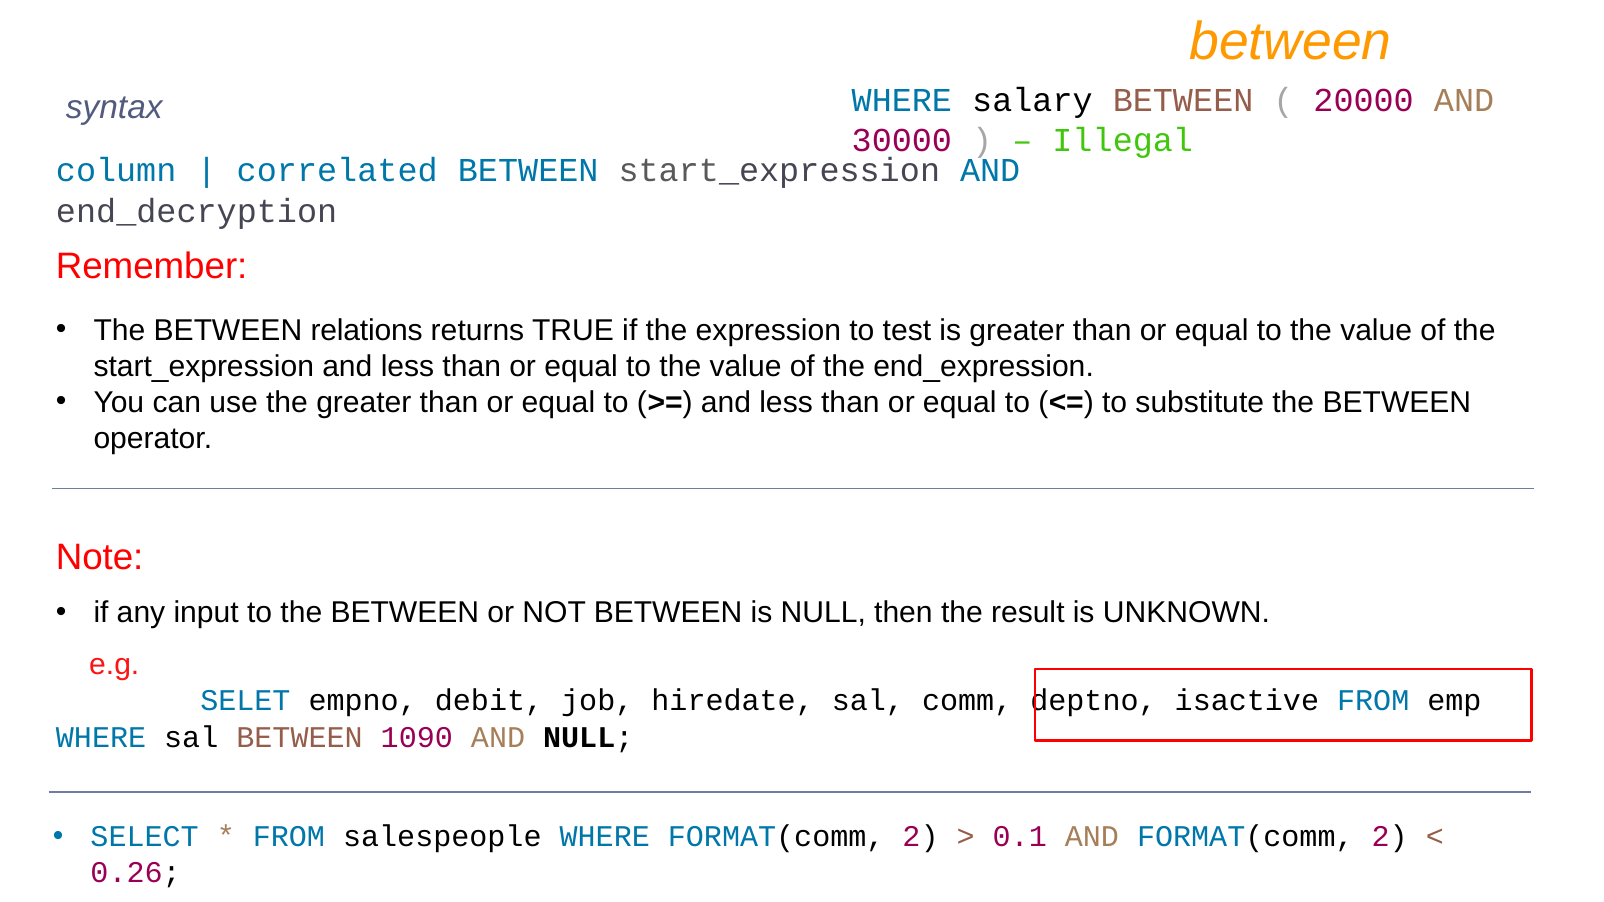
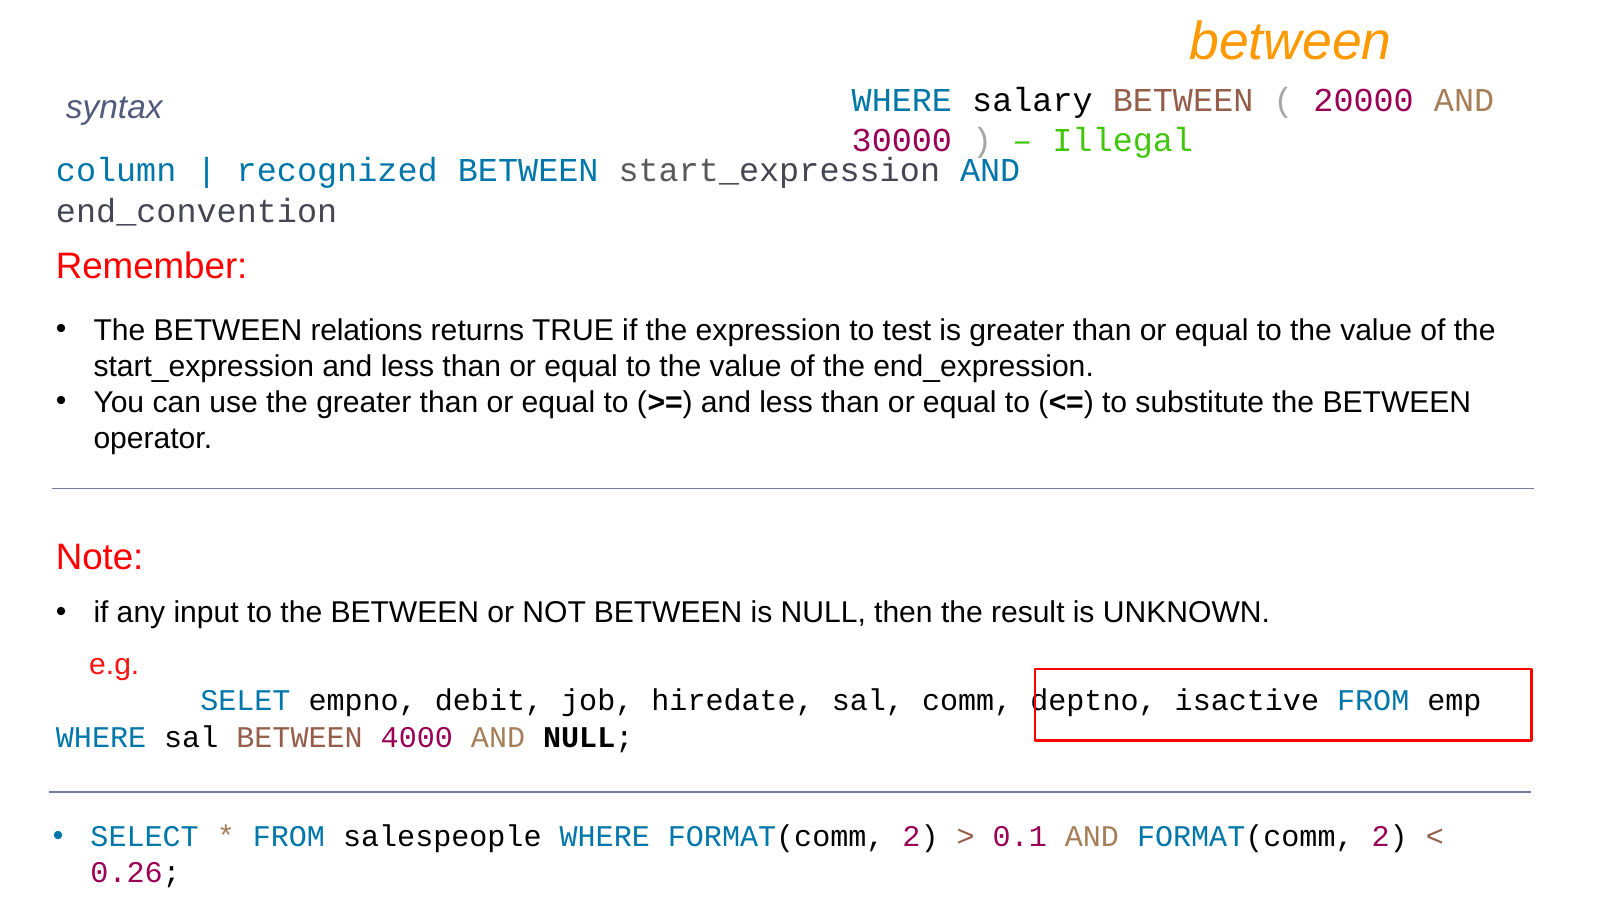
correlated: correlated -> recognized (337, 171)
end_decryption: end_decryption -> end_convention (197, 211)
1090: 1090 -> 4000 (417, 737)
